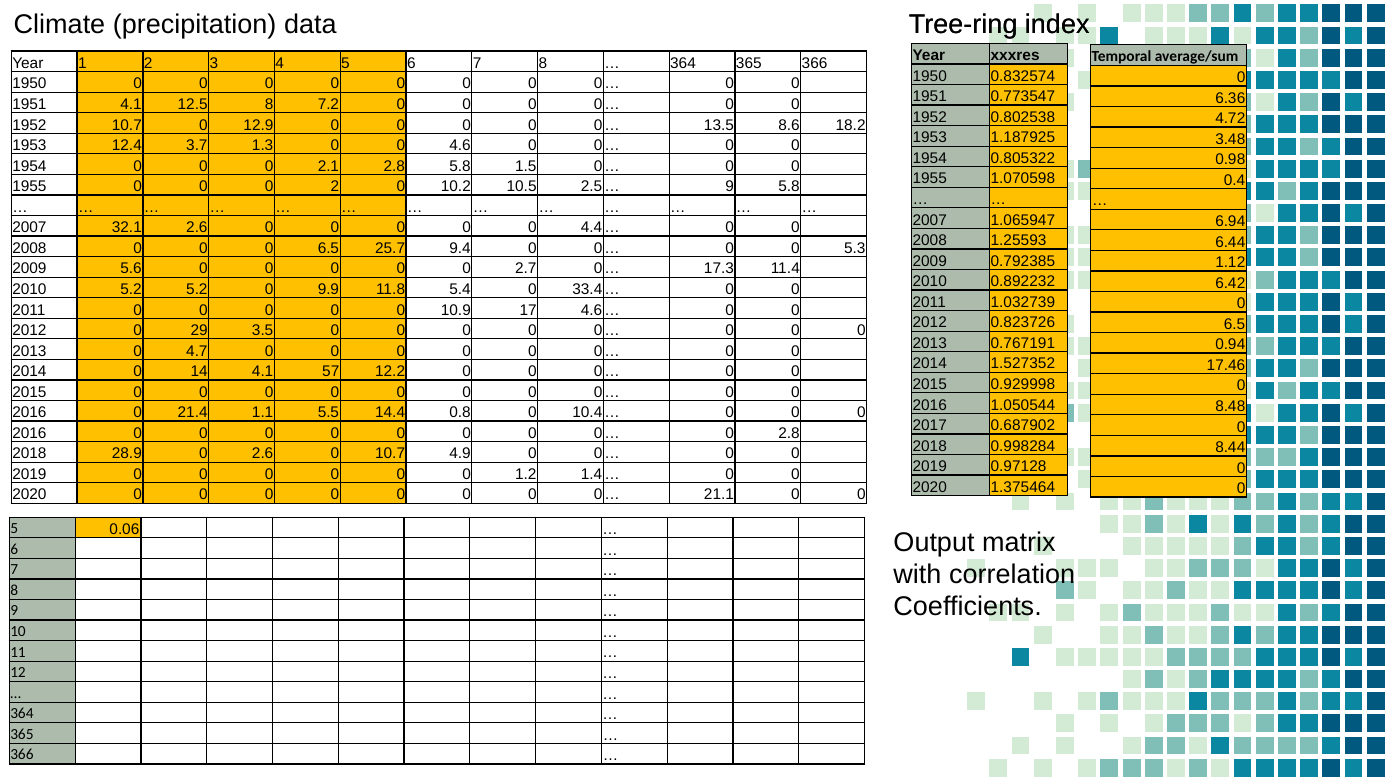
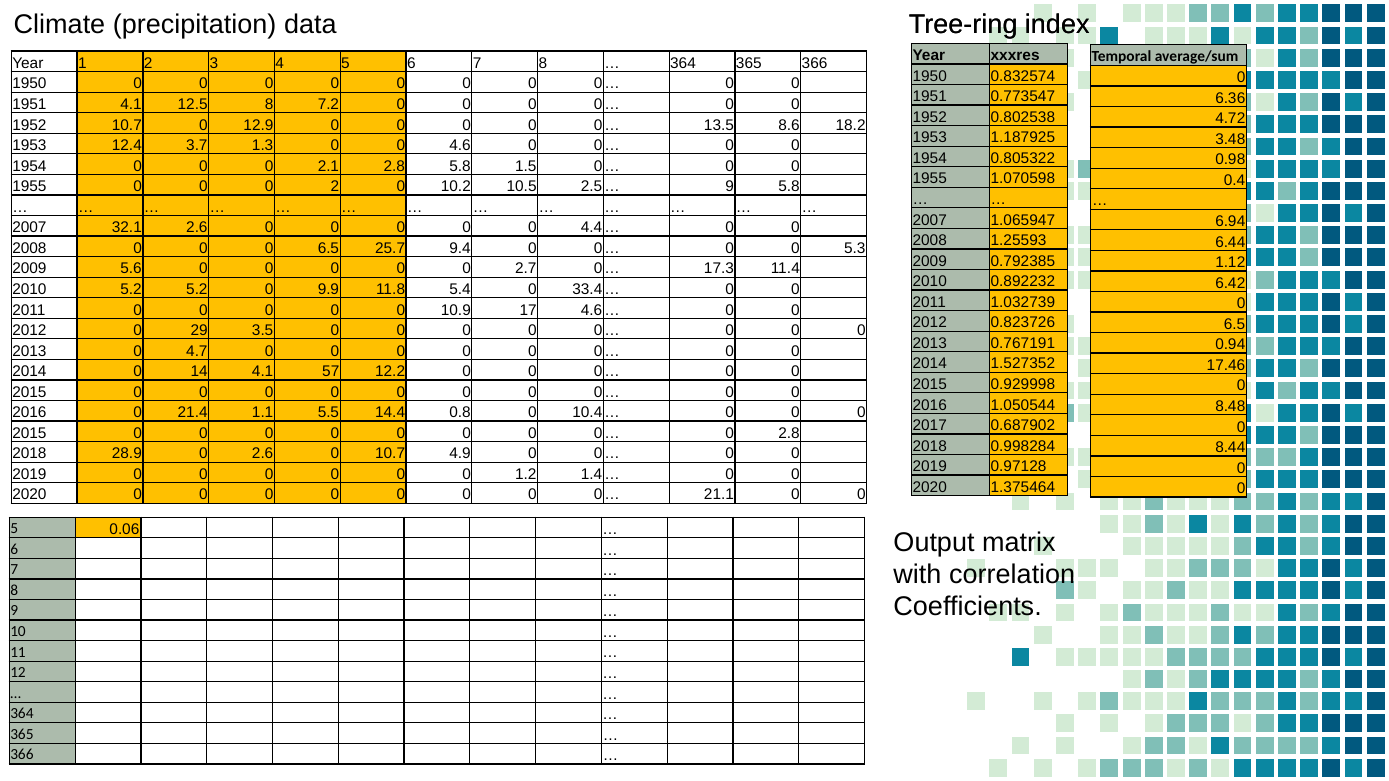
2016: 2016 -> 2015 (29, 433)
